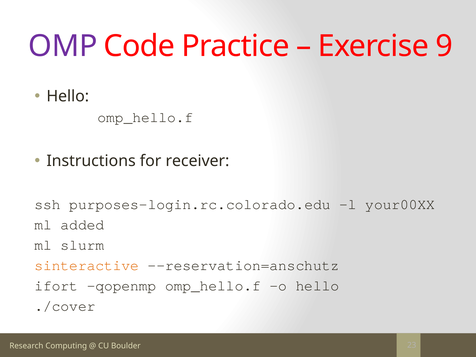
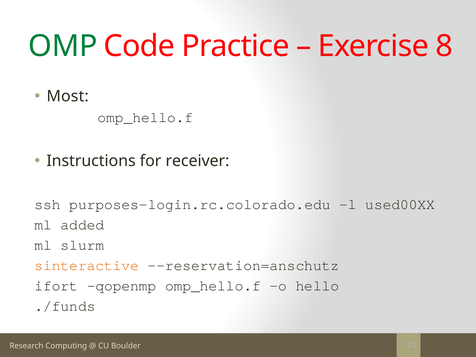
OMP colour: purple -> green (63, 46)
9: 9 -> 8 (444, 46)
Hello: Hello -> Most (68, 96)
your00XX: your00XX -> used00XX (400, 204)
./cover: ./cover -> ./funds (65, 306)
